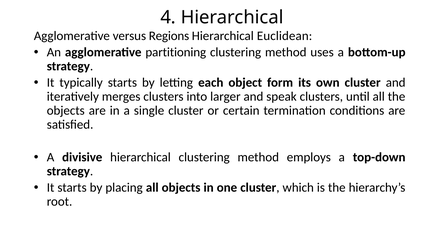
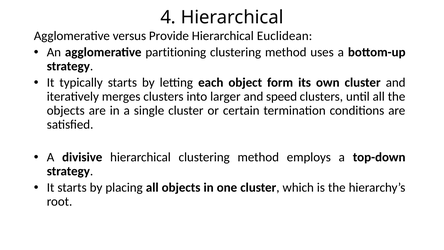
Regions: Regions -> Provide (169, 36)
speak: speak -> speed (282, 97)
